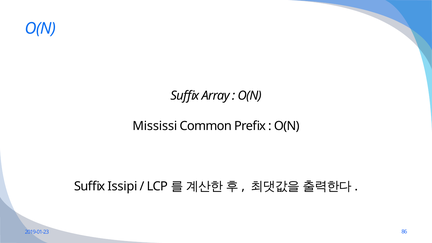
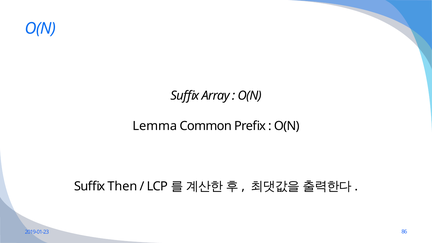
Mississi: Mississi -> Lemma (155, 126)
Issipi: Issipi -> Then (122, 186)
